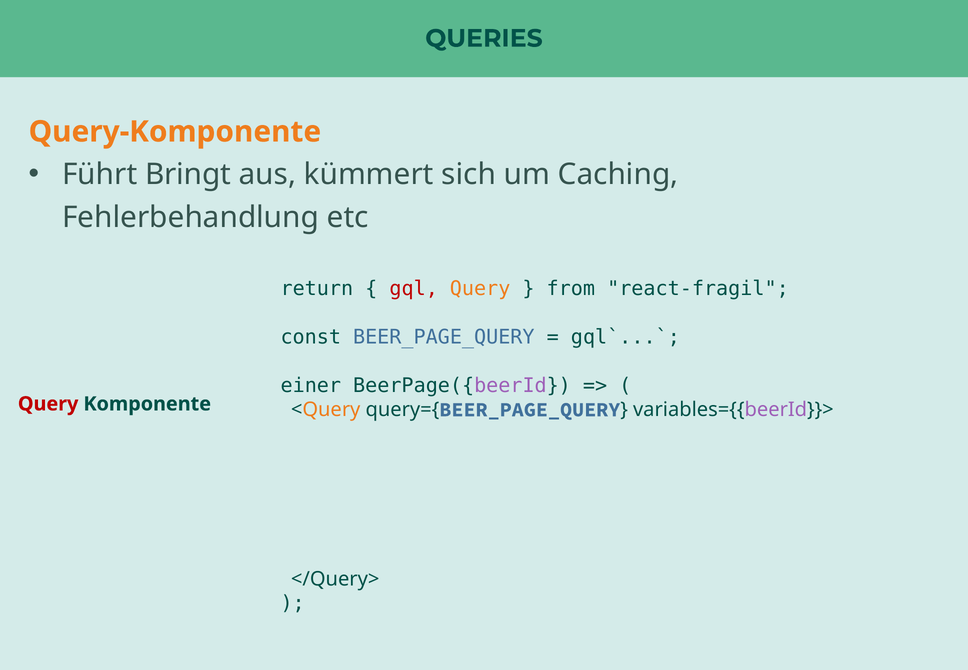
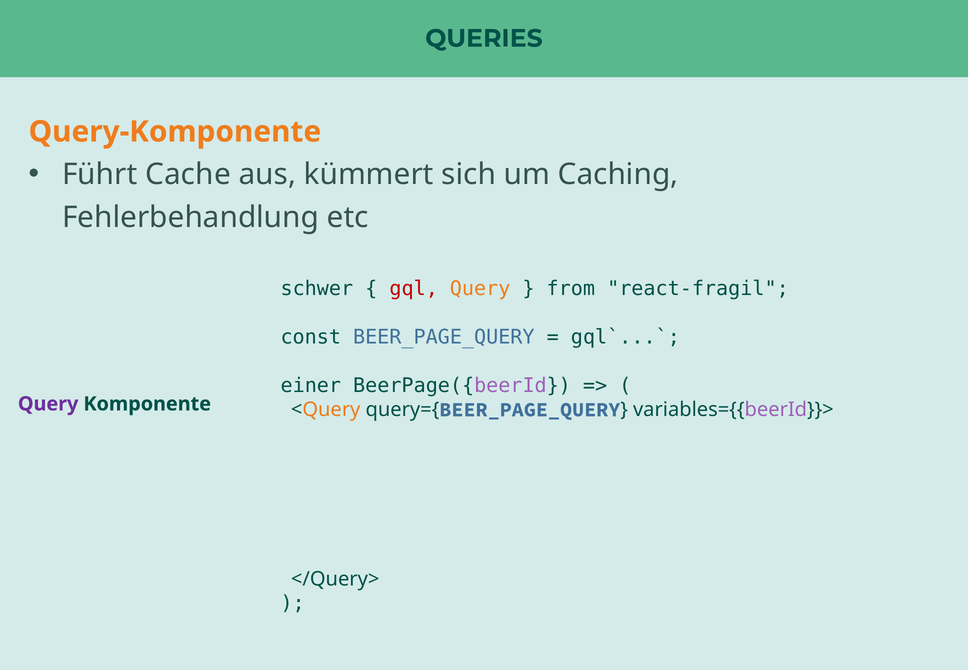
Bringt: Bringt -> Cache (188, 175)
return: return -> schwer (317, 289)
Query colour: red -> purple (48, 404)
